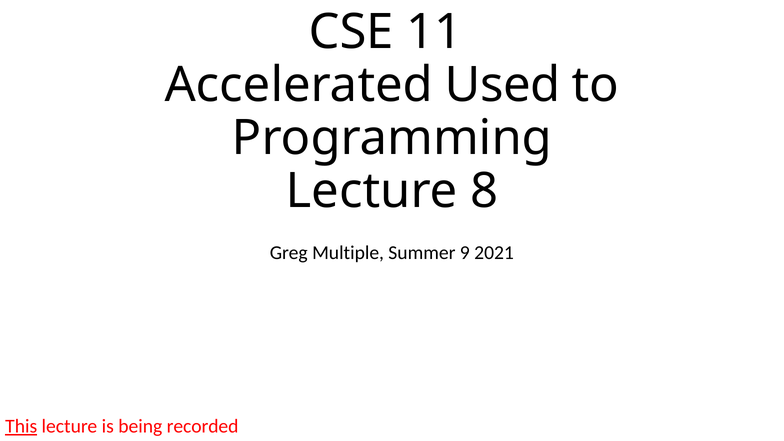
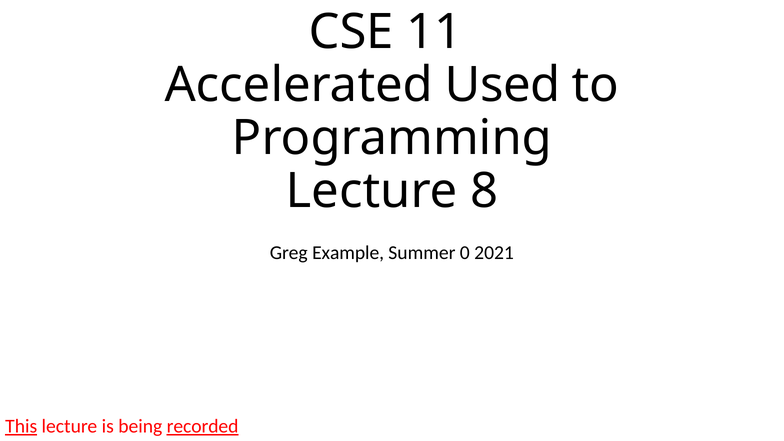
Multiple: Multiple -> Example (348, 253)
9: 9 -> 0 (465, 253)
recorded underline: none -> present (203, 426)
